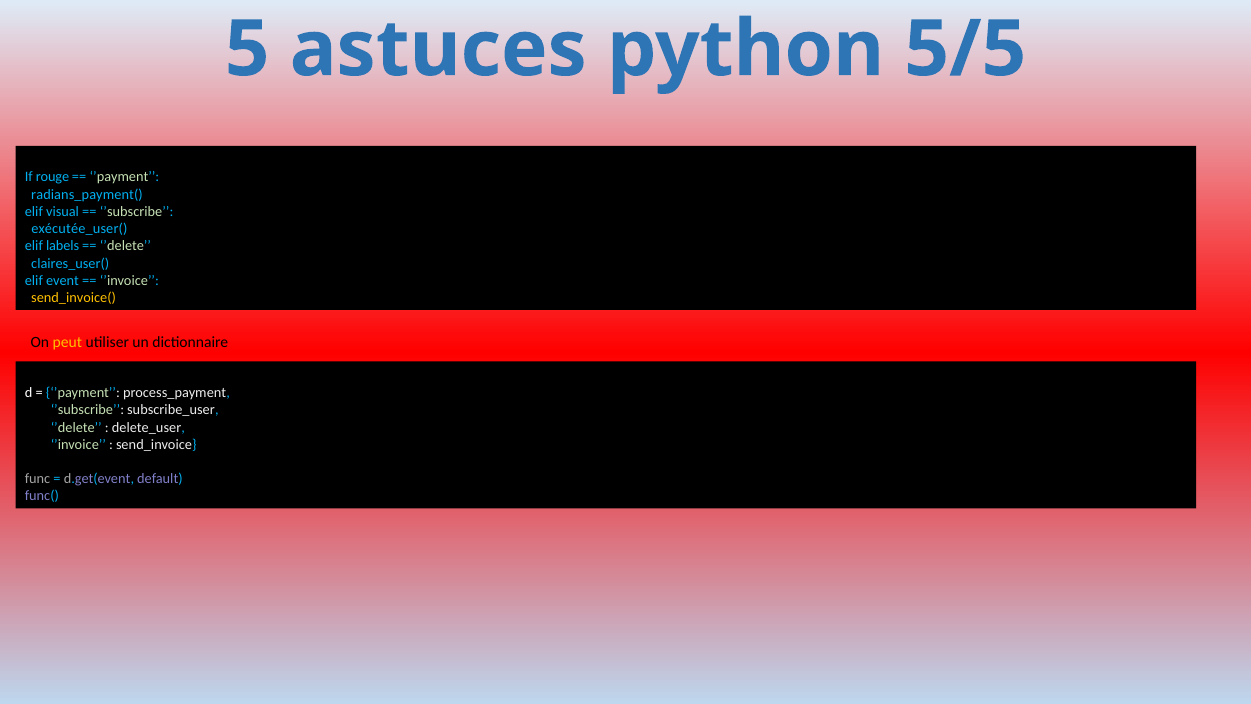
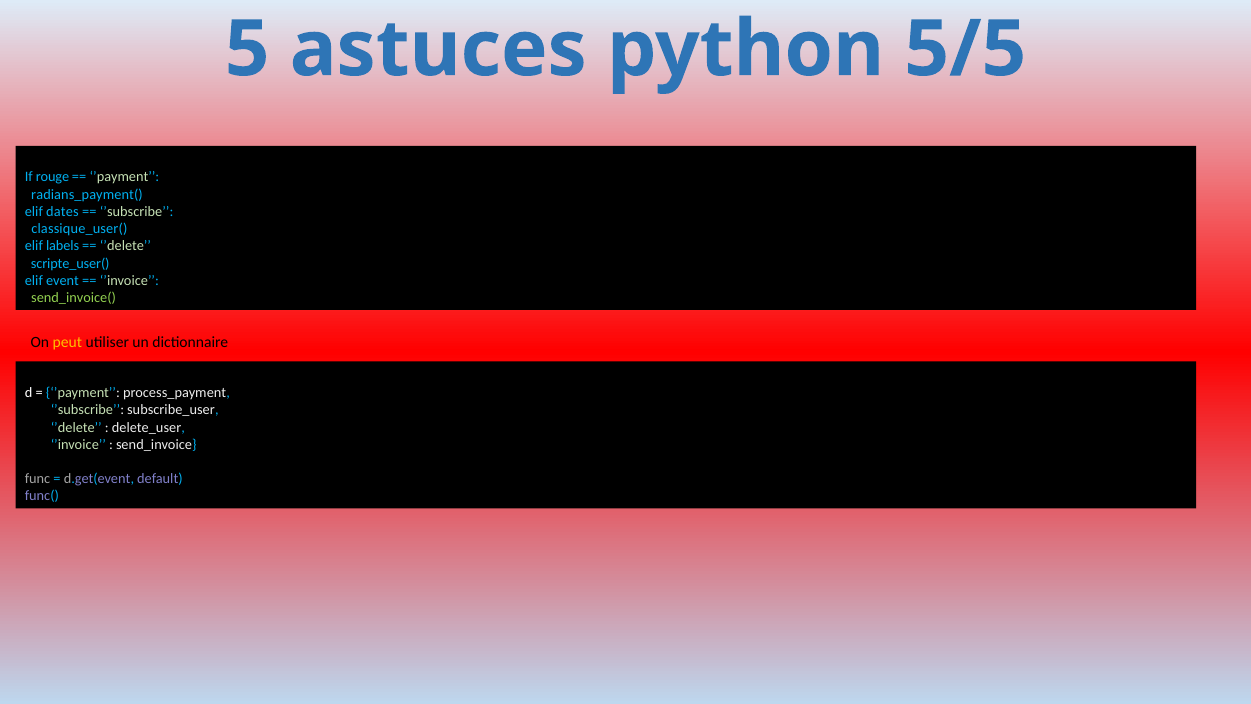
visual: visual -> dates (62, 212)
exécutée_user(: exécutée_user( -> classique_user( (79, 229)
claires_user(: claires_user( -> scripte_user( (70, 263)
send_invoice( colour: yellow -> light green (74, 298)
